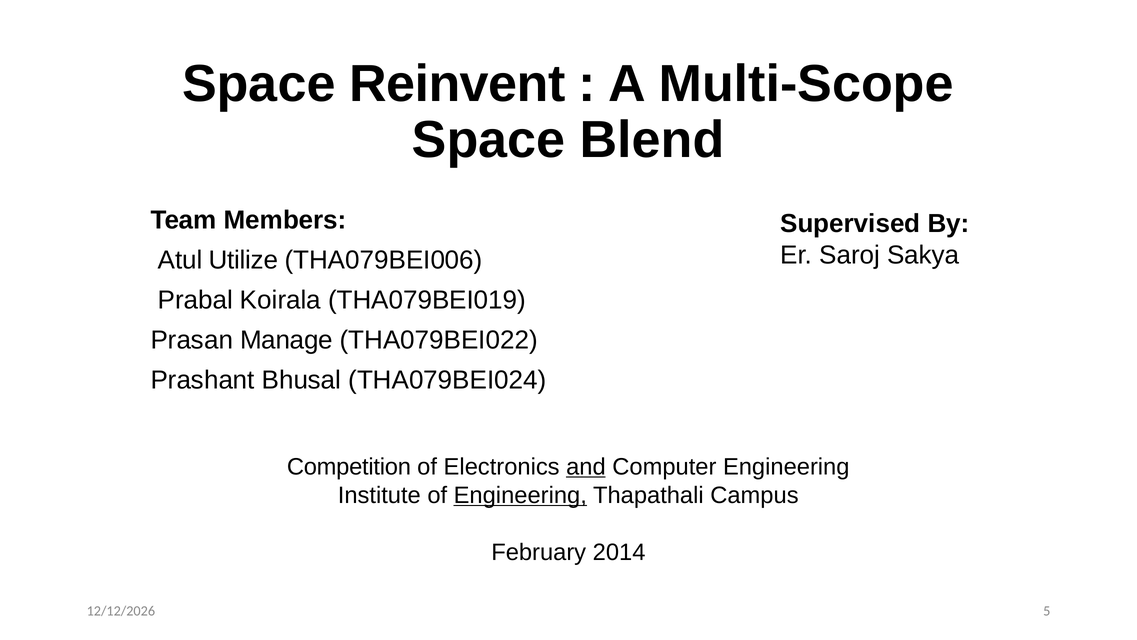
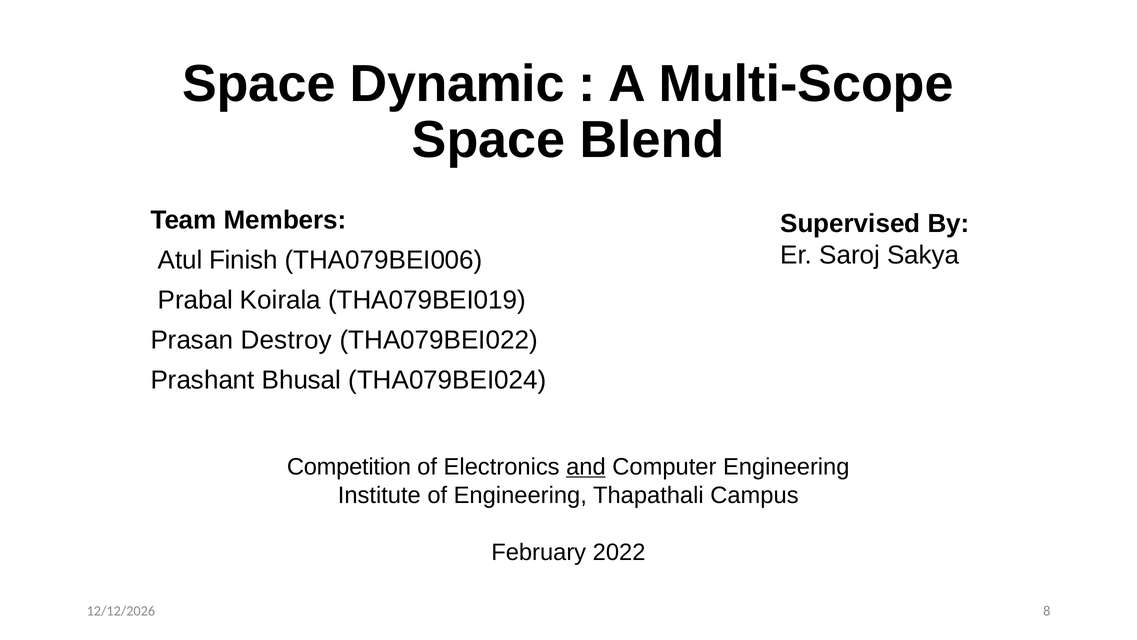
Reinvent: Reinvent -> Dynamic (457, 84)
Utilize: Utilize -> Finish (243, 260)
Manage: Manage -> Destroy (286, 340)
Engineering underline: present -> none (520, 495)
2014: 2014 -> 2022 (619, 552)
5: 5 -> 8 (1047, 611)
